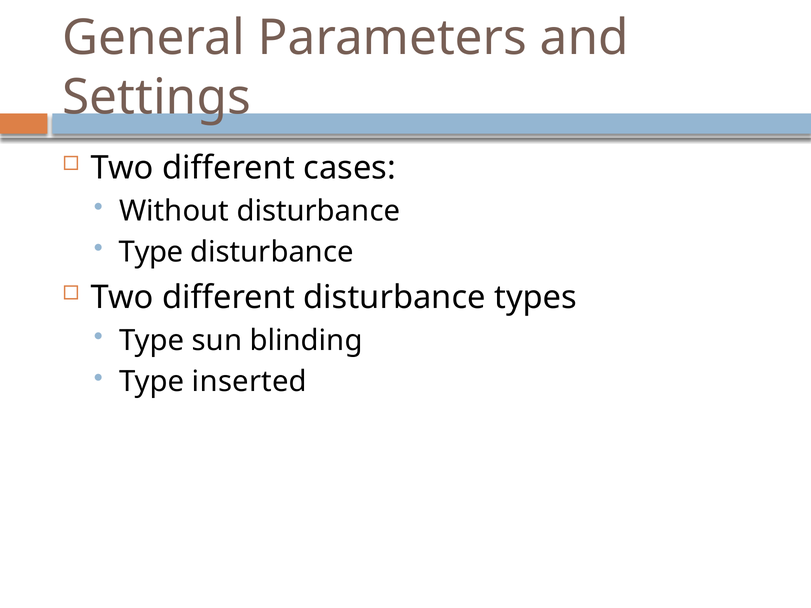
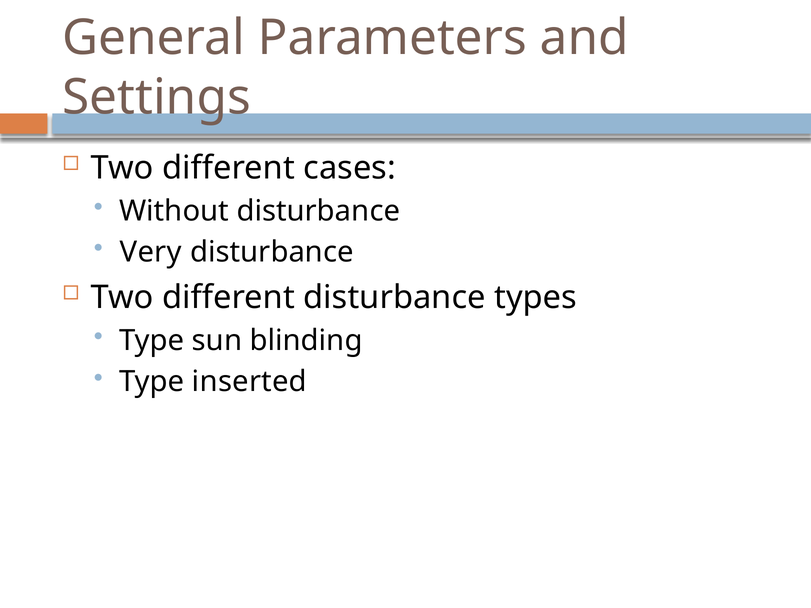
Type: Type -> Very (151, 252)
